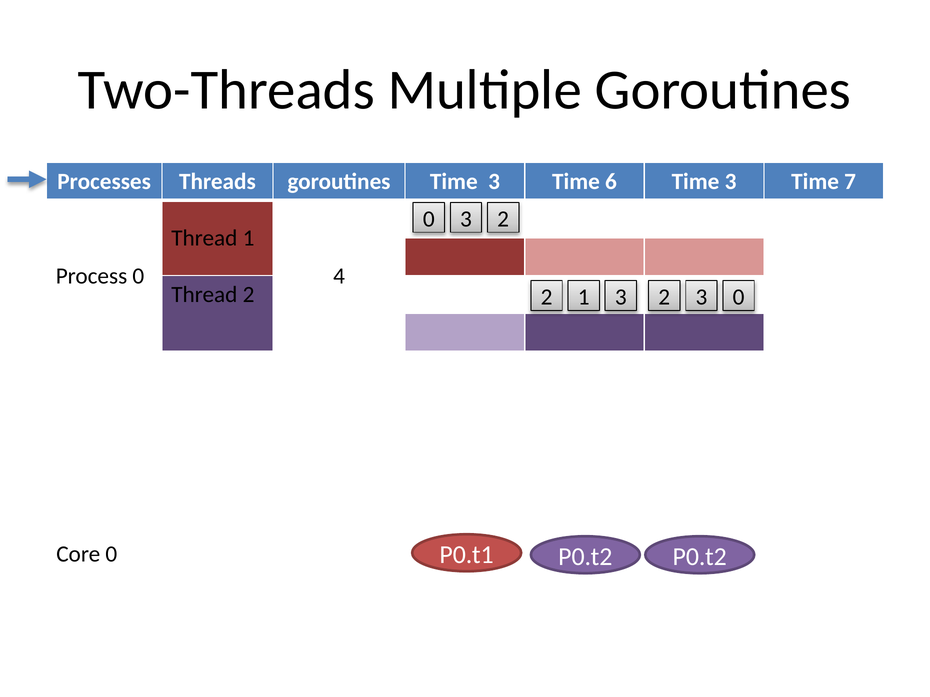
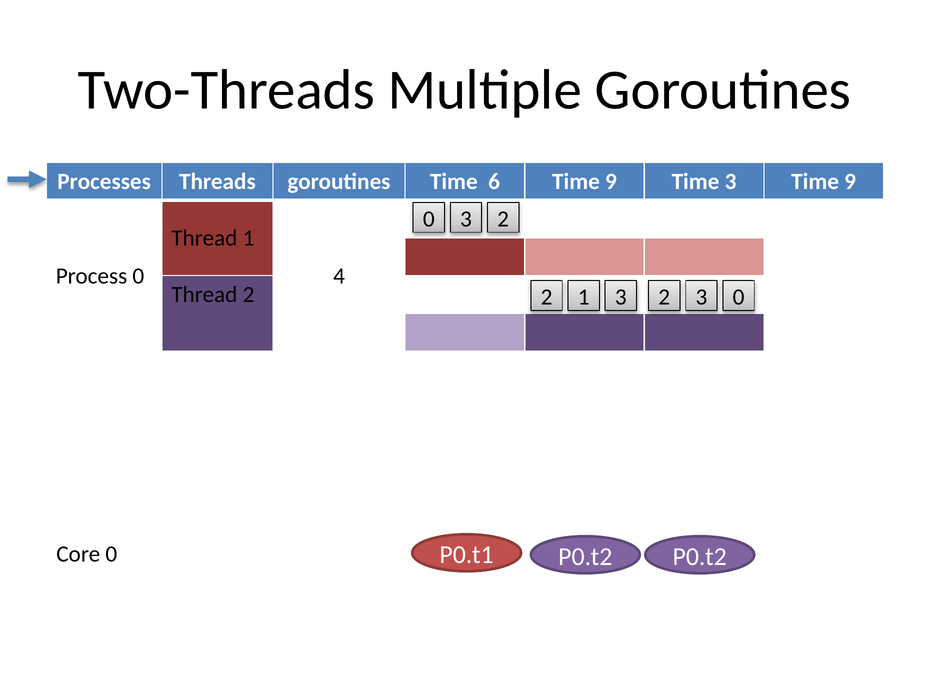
goroutines Time 3: 3 -> 6 (494, 182)
6: 6 -> 9 (611, 182)
3 Time 7: 7 -> 9 (850, 182)
